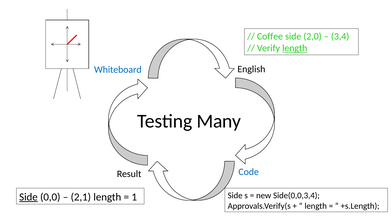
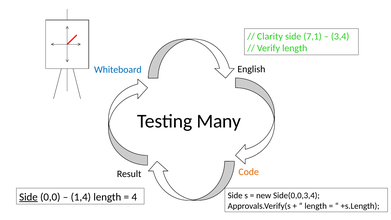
Coffee: Coffee -> Clarity (270, 36)
2,0: 2,0 -> 7,1 (313, 36)
length underline: present -> none (295, 48)
Code colour: blue -> orange (249, 172)
2,1: 2,1 -> 1,4 (81, 197)
1: 1 -> 4 (134, 197)
